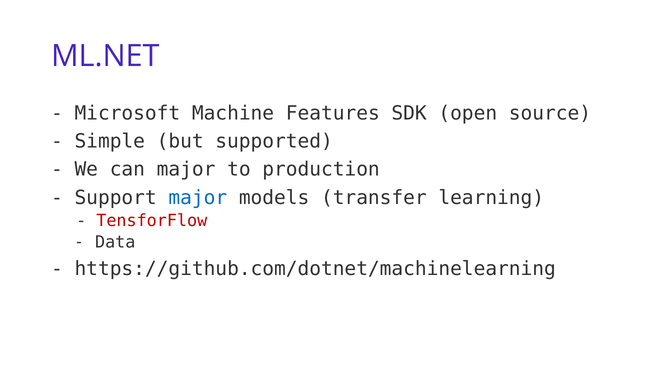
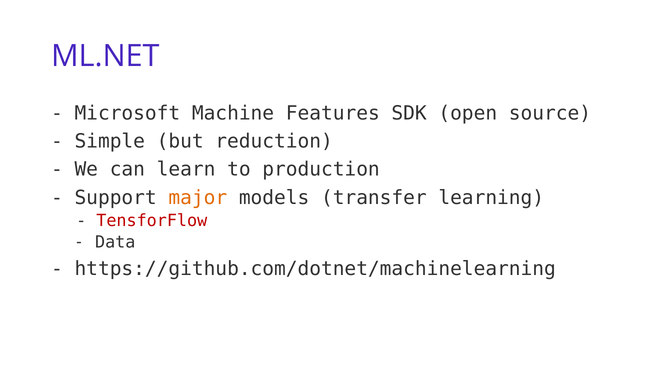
supported: supported -> reduction (274, 141)
can major: major -> learn (186, 169)
major colour: blue -> orange (198, 198)
